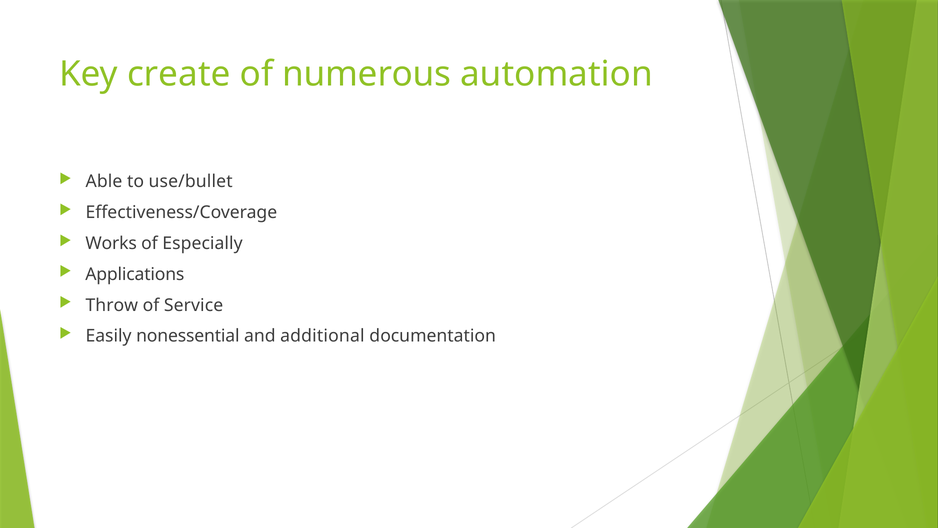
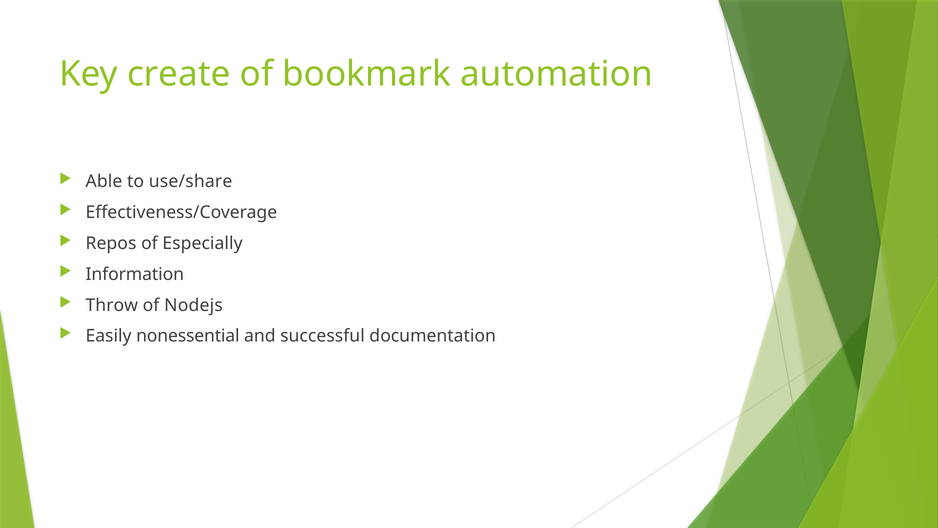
numerous: numerous -> bookmark (367, 74)
use/bullet: use/bullet -> use/share (191, 182)
Works: Works -> Repos (111, 243)
Applications: Applications -> Information (135, 274)
Service: Service -> Nodejs (194, 305)
additional: additional -> successful (322, 336)
